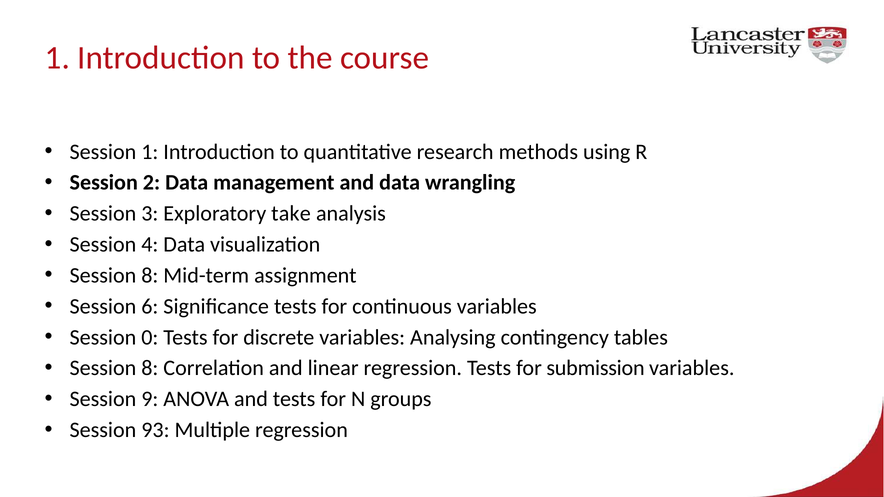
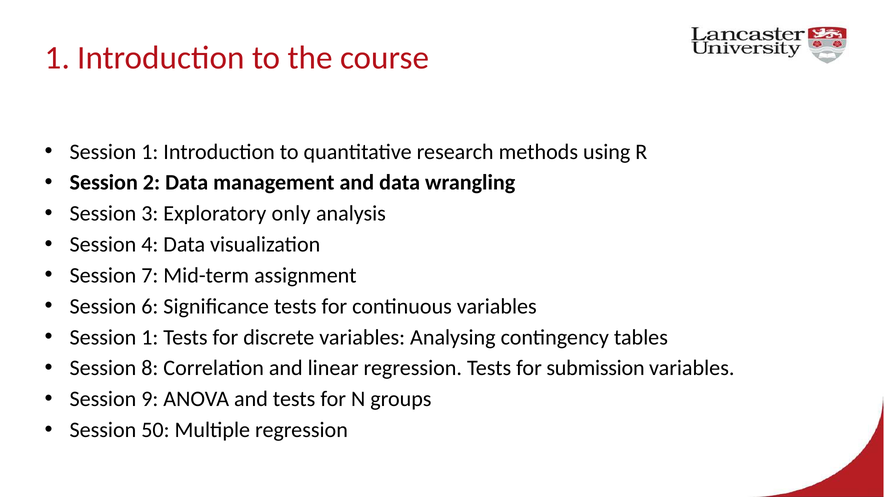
take: take -> only (291, 214)
8: 8 -> 7 (150, 276)
0: 0 -> 1 (150, 337)
93: 93 -> 50 (155, 430)
